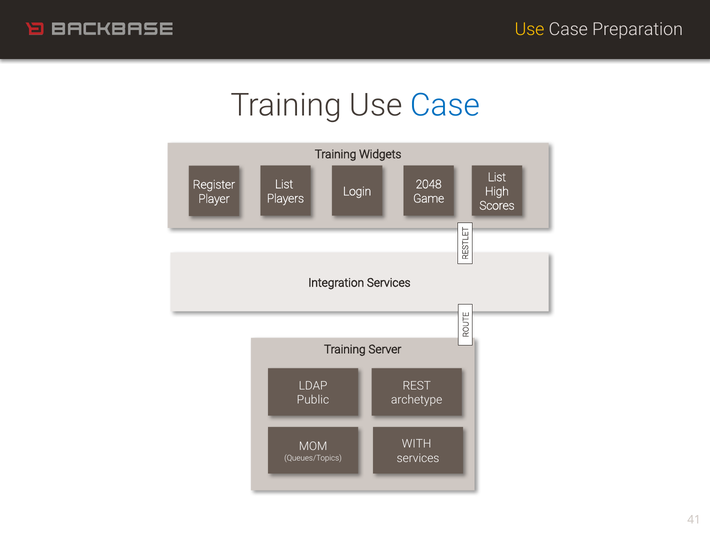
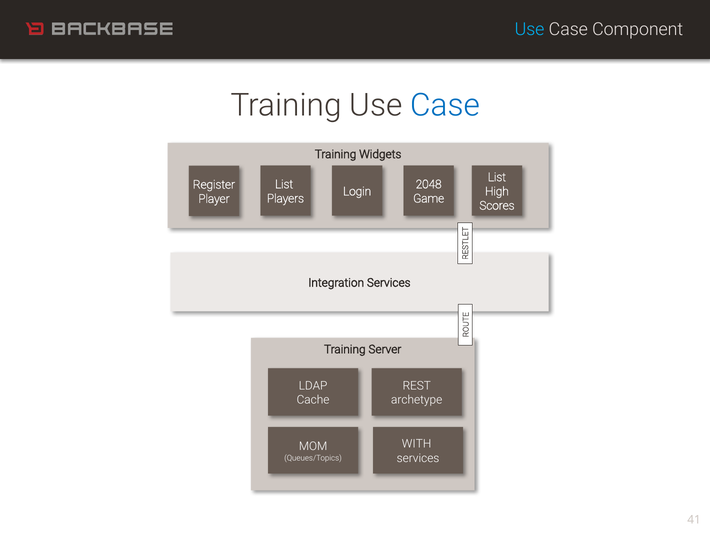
Use colour: yellow -> light blue (530, 30)
Preparation: Preparation -> Component (638, 30)
Public: Public -> Cache (313, 400)
